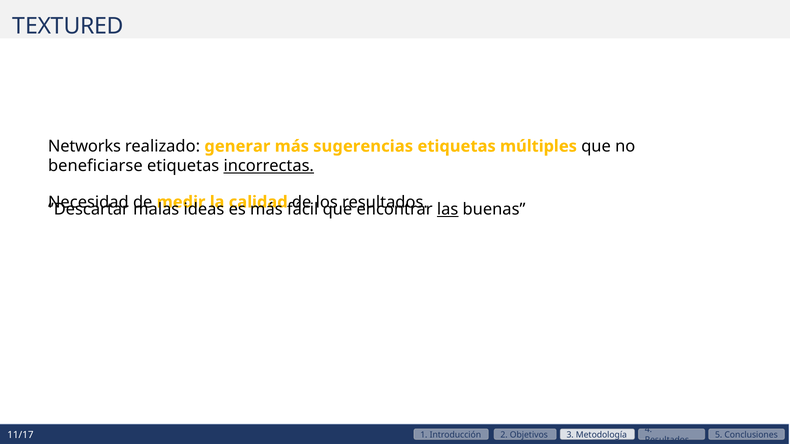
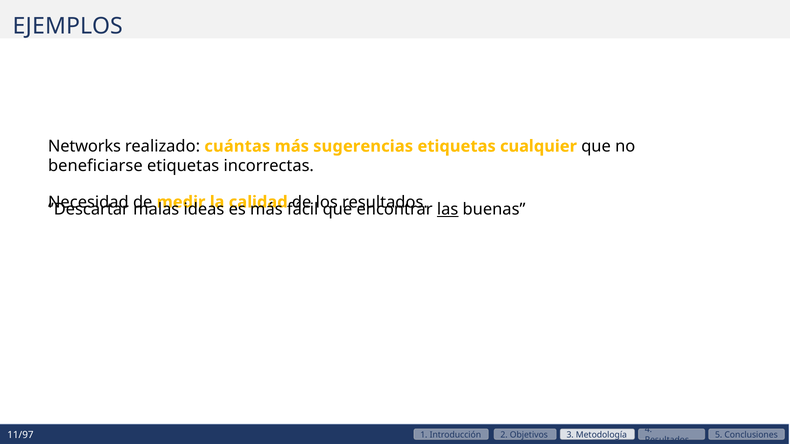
TEXTURED: TEXTURED -> EJEMPLOS (68, 26)
generar: generar -> cuántas (237, 146)
múltiples: múltiples -> cualquier (538, 146)
incorrectas underline: present -> none (269, 166)
11/17: 11/17 -> 11/97 (20, 435)
